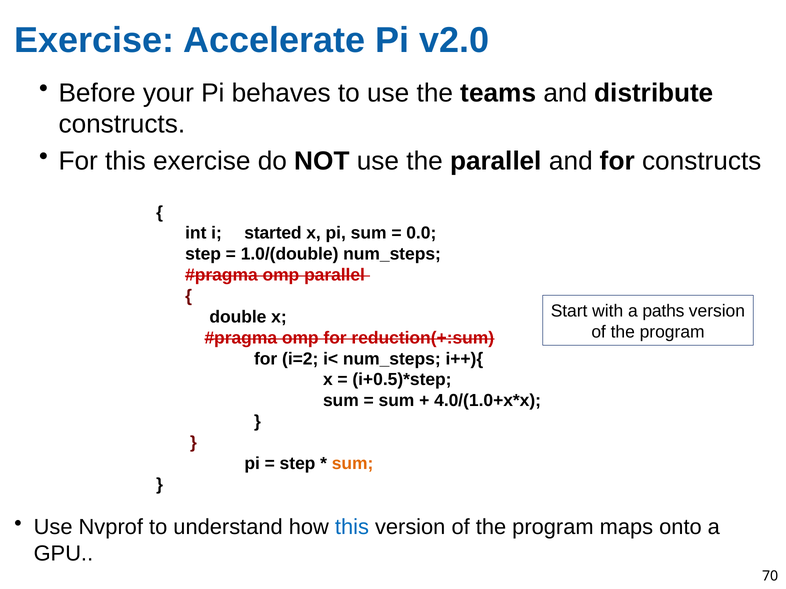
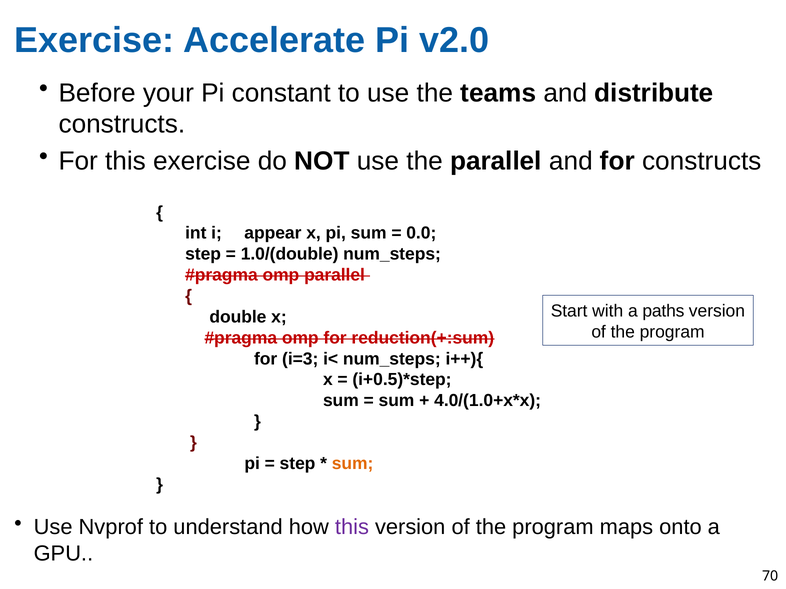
behaves: behaves -> constant (281, 93)
started: started -> appear (273, 233)
i=2: i=2 -> i=3 (300, 359)
this colour: blue -> purple (352, 528)
